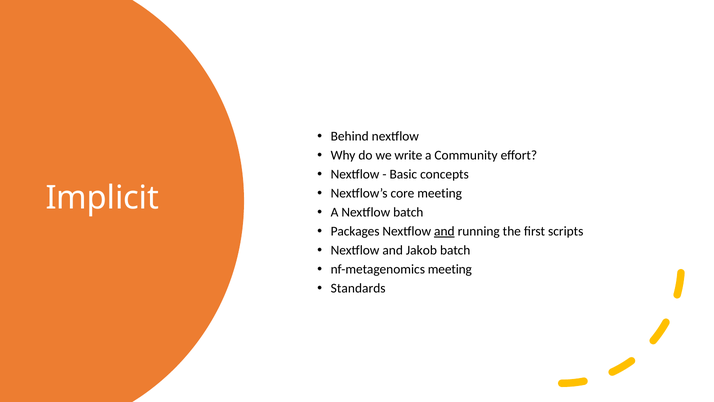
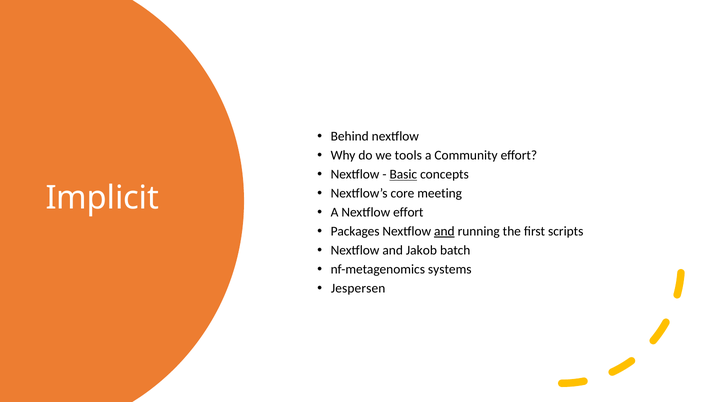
write: write -> tools (408, 155)
Basic underline: none -> present (403, 174)
Nextflow batch: batch -> effort (408, 212)
nf-metagenomics meeting: meeting -> systems (450, 269)
Standards: Standards -> Jespersen (358, 288)
